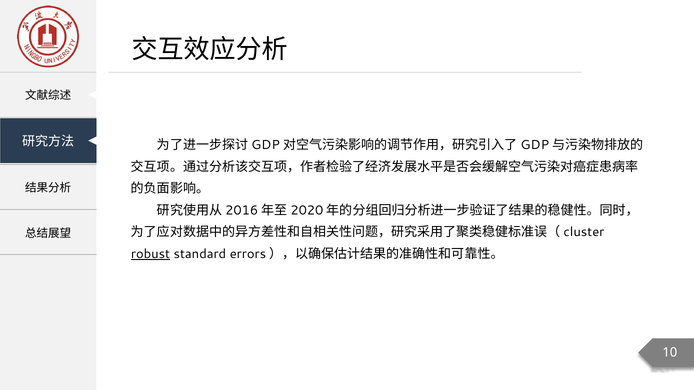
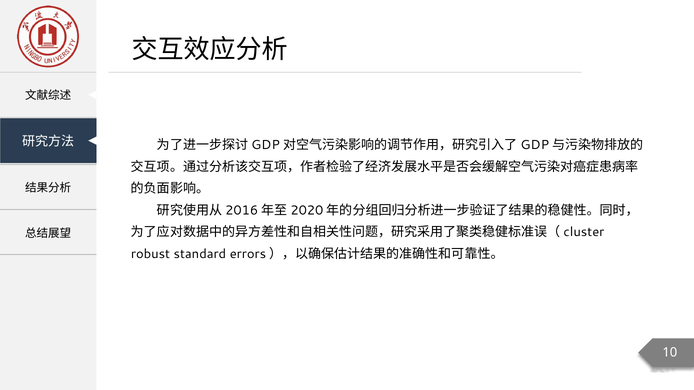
robust underline: present -> none (151, 254)
